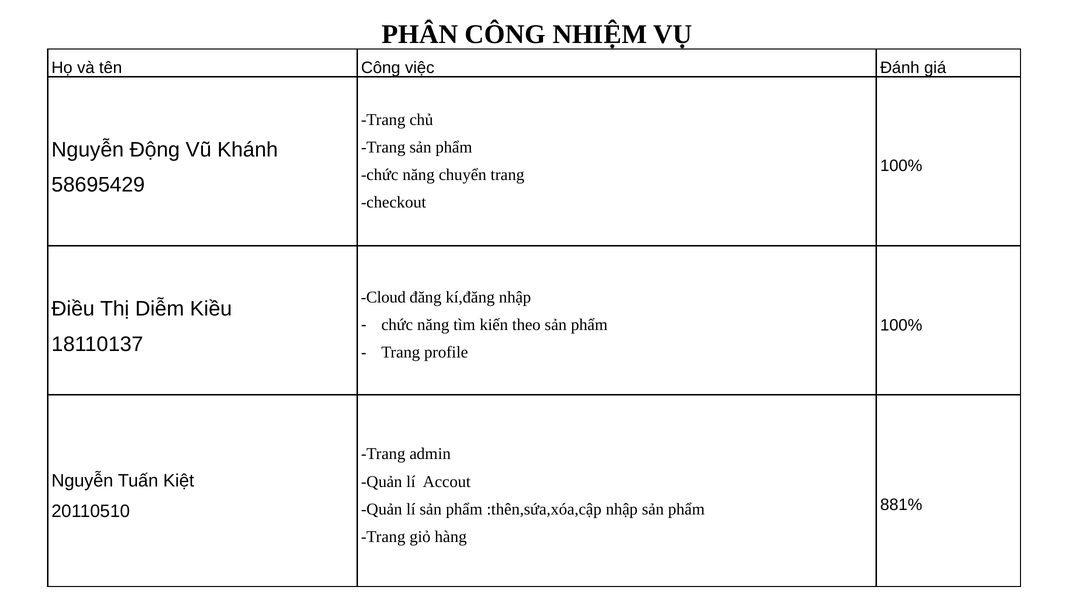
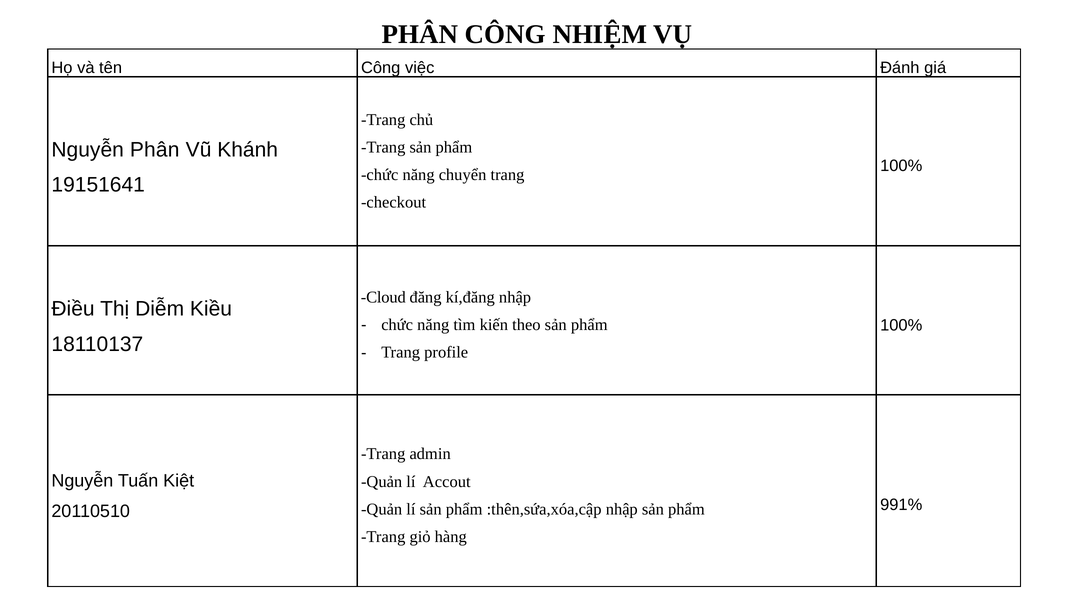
Nguyễn Động: Động -> Phân (155, 150)
58695429: 58695429 -> 19151641 (98, 185)
881%: 881% -> 991% (901, 505)
